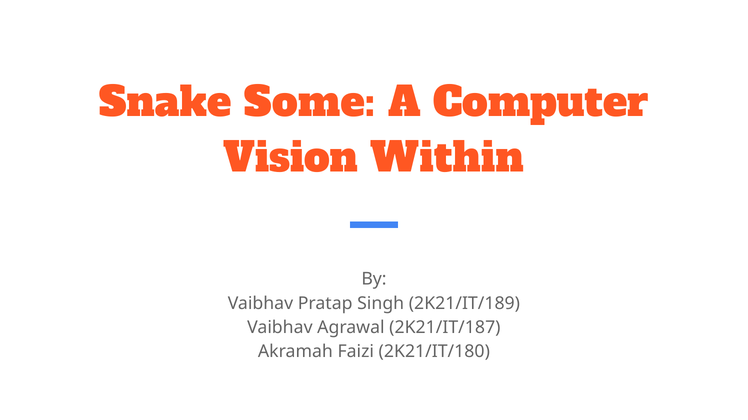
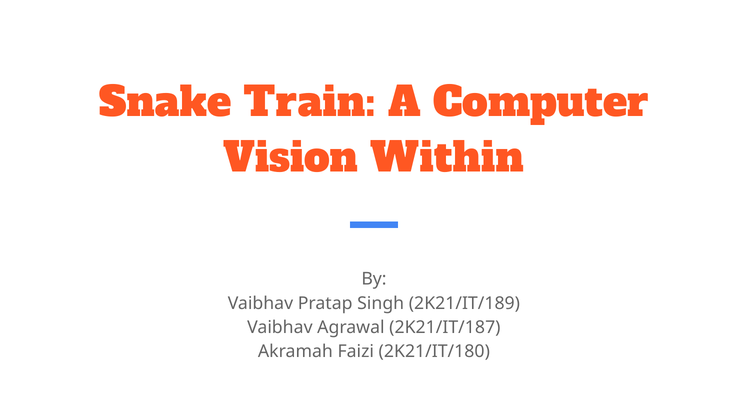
Some: Some -> Train (310, 103)
